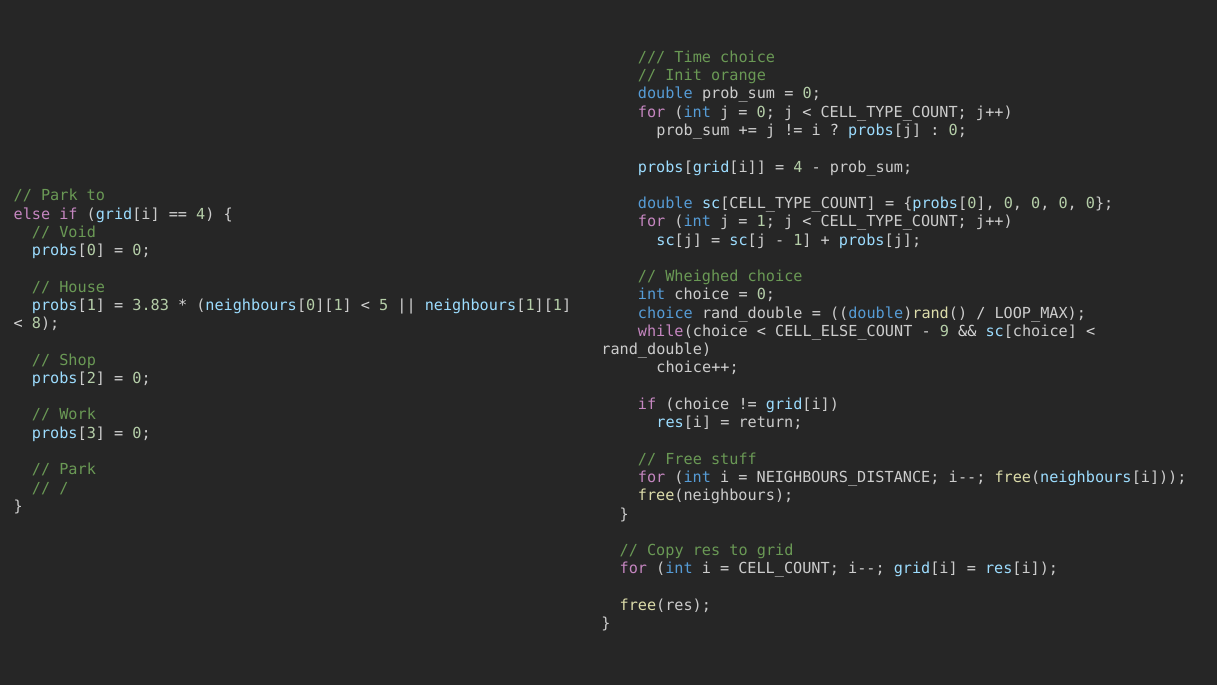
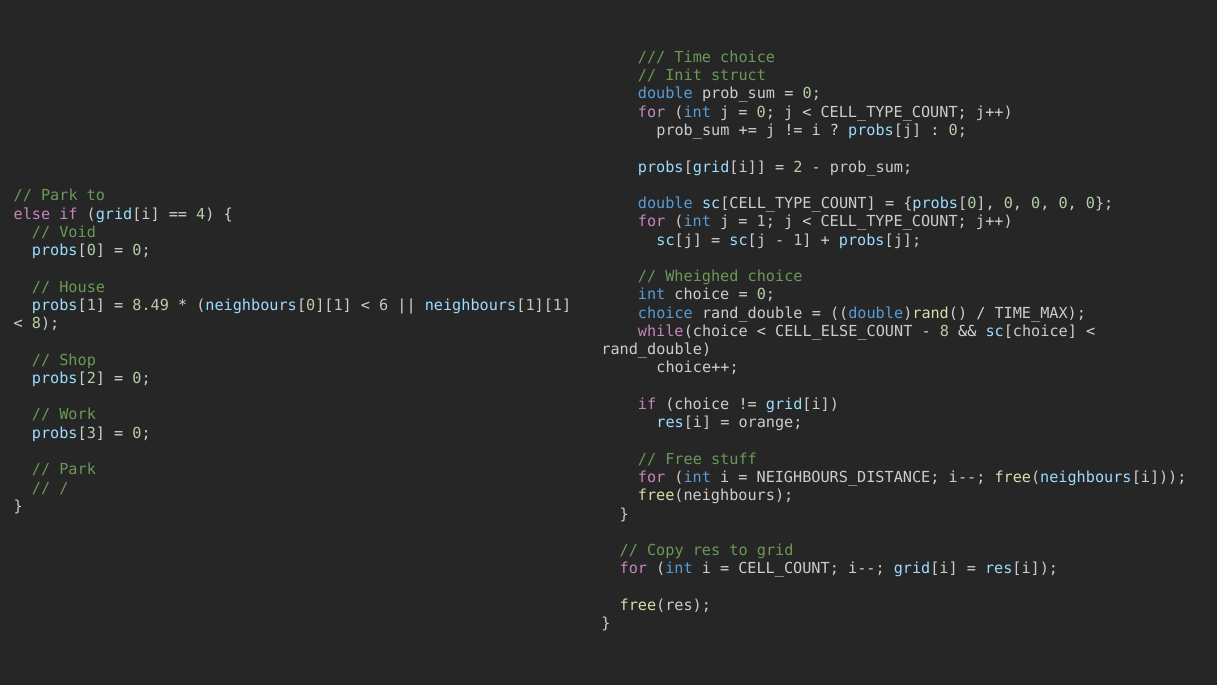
orange: orange -> struct (739, 76)
4: 4 -> 2 (798, 167)
3.83: 3.83 -> 8.49 (151, 305)
5: 5 -> 6 (384, 305)
LOOP_MAX: LOOP_MAX -> TIME_MAX (1040, 313)
9: 9 -> 8 (945, 331)
return: return -> orange (771, 422)
